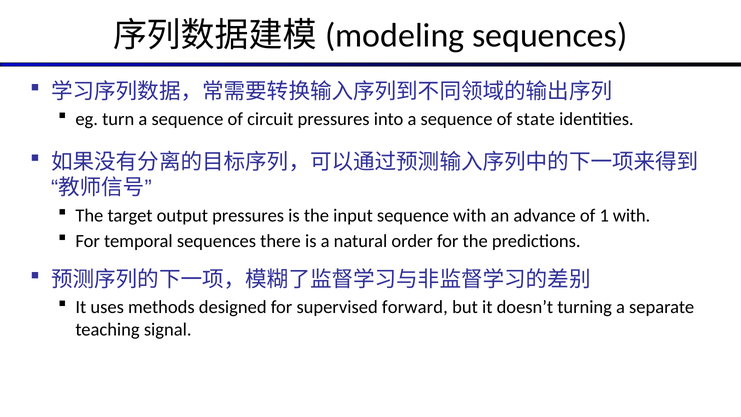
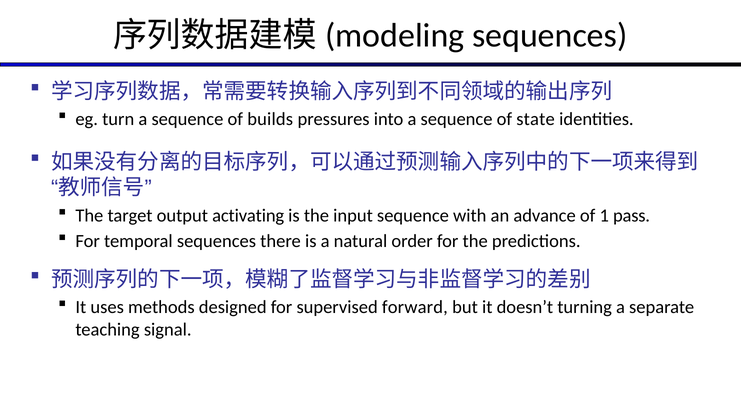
circuit: circuit -> builds (270, 119)
output pressures: pressures -> activating (248, 215)
1 with: with -> pass (632, 215)
